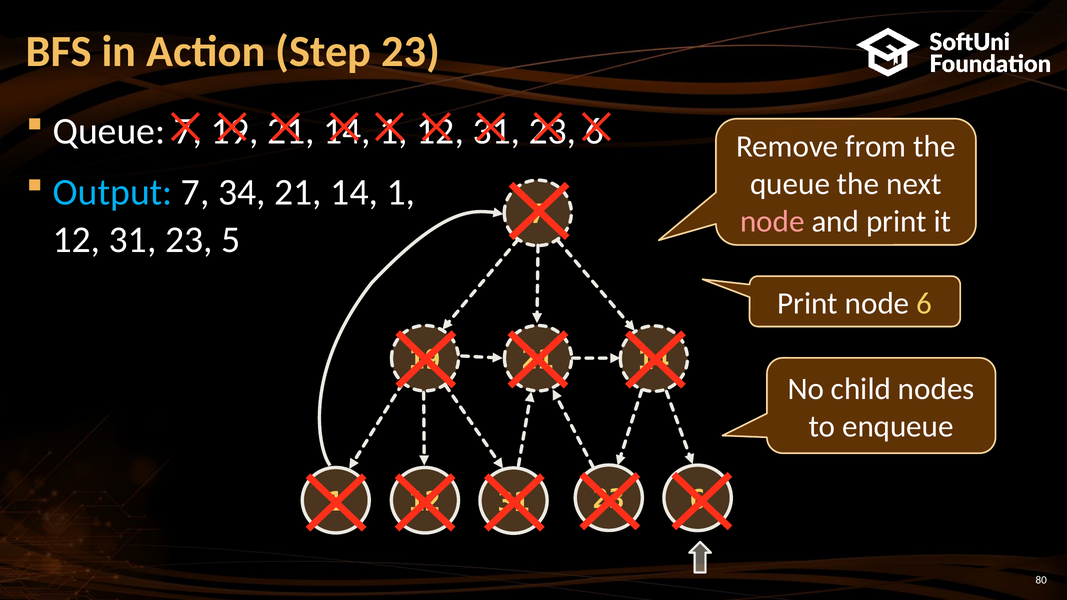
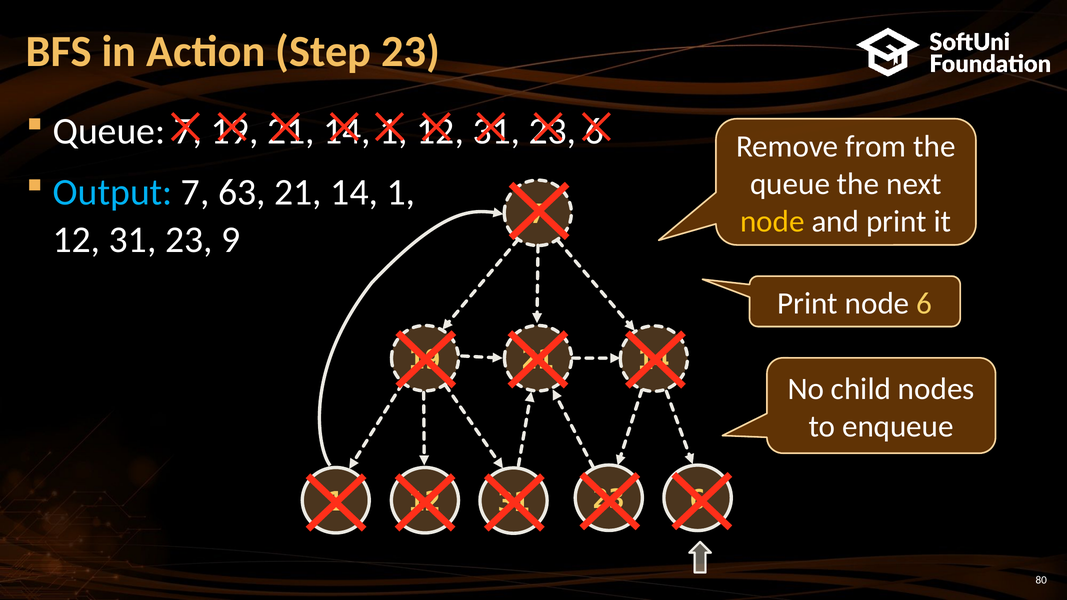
34: 34 -> 63 (242, 192)
node colour: pink -> yellow (772, 221)
5: 5 -> 9 (231, 240)
